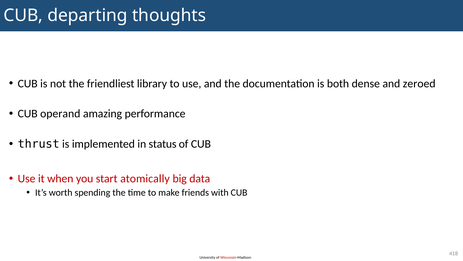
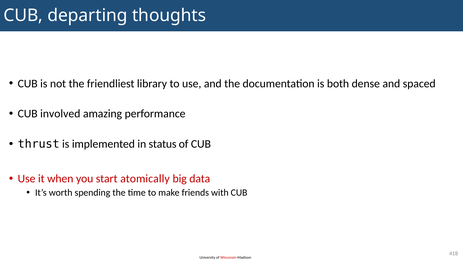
zeroed: zeroed -> spaced (419, 83)
operand: operand -> involved (60, 114)
